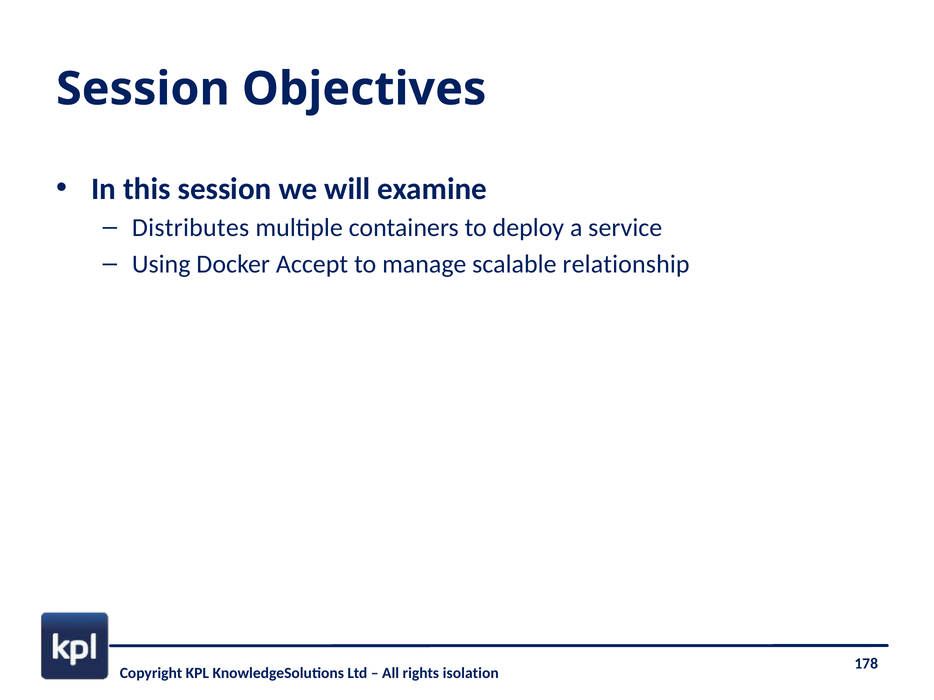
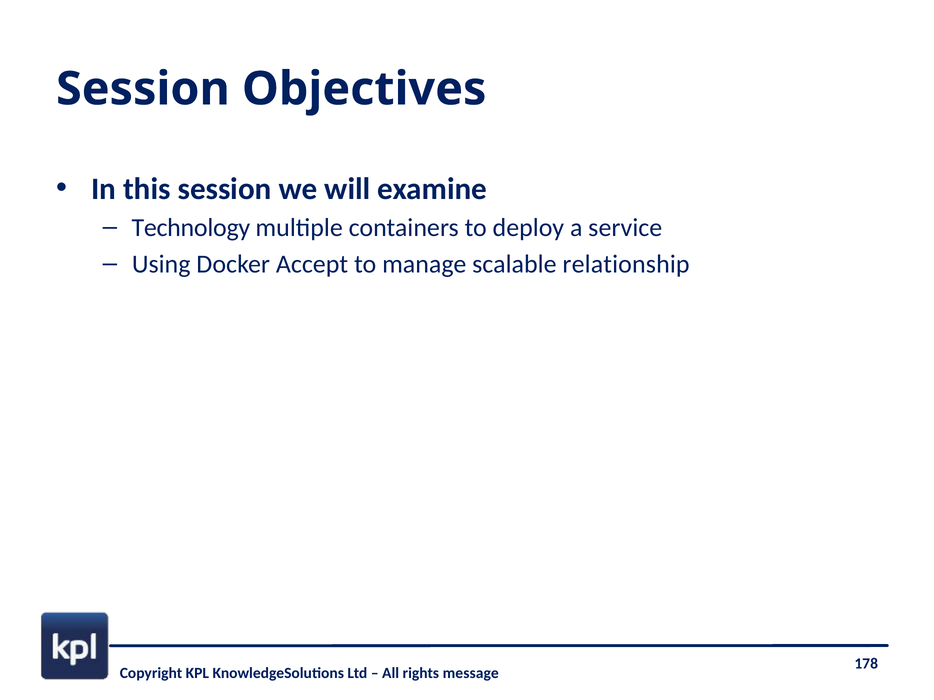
Distributes: Distributes -> Technology (191, 228)
isolation: isolation -> message (471, 673)
